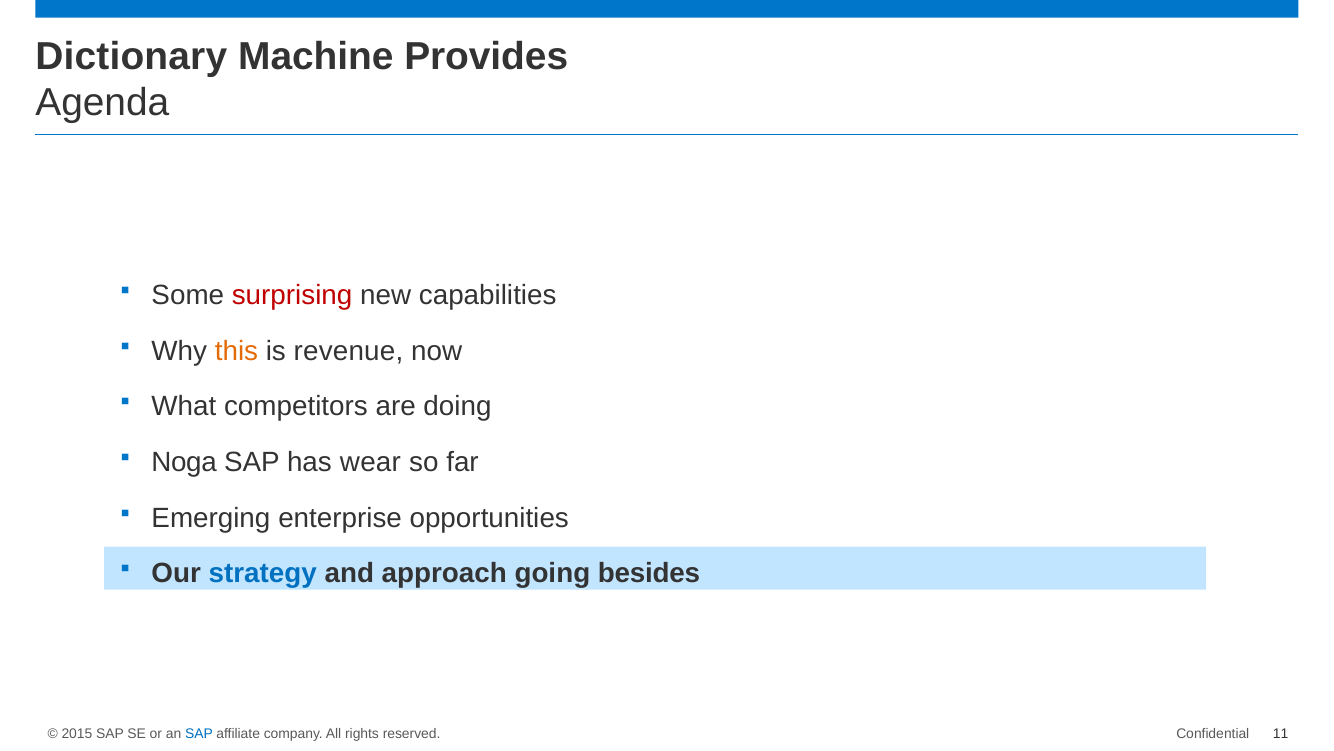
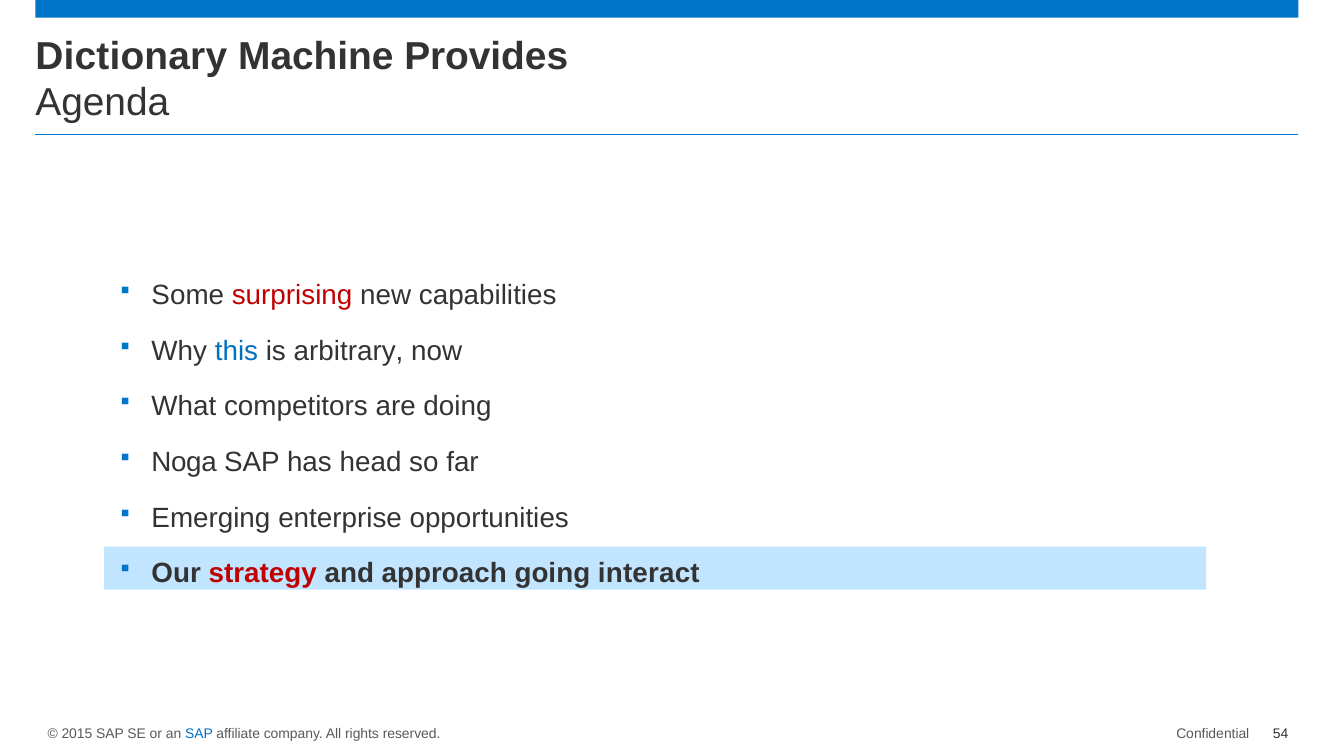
this colour: orange -> blue (236, 351)
revenue: revenue -> arbitrary (349, 351)
wear: wear -> head (371, 462)
strategy colour: blue -> red (263, 573)
besides: besides -> interact (649, 573)
11: 11 -> 54 (1281, 734)
